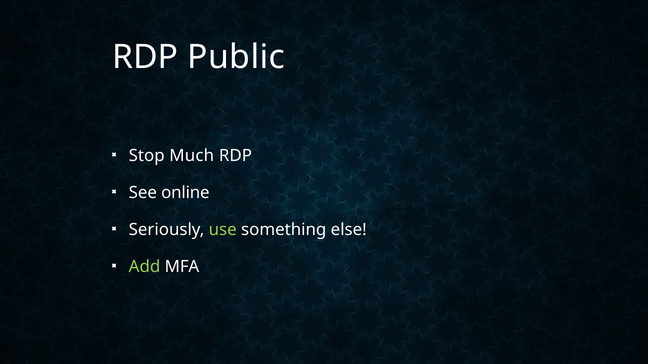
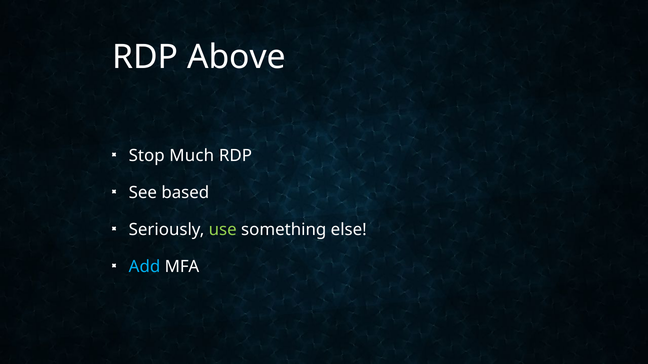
Public: Public -> Above (236, 57)
online: online -> based (185, 193)
Add colour: light green -> light blue (144, 267)
